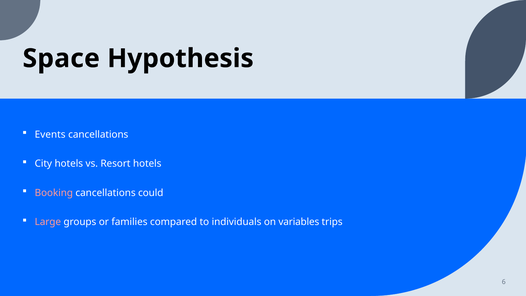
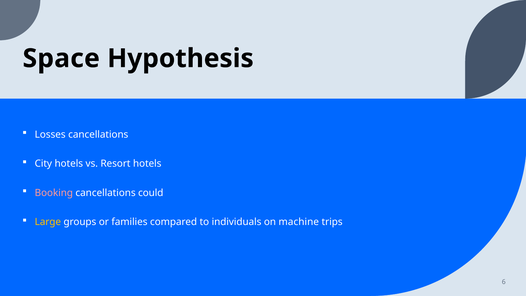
Events: Events -> Losses (50, 134)
Large colour: pink -> yellow (48, 222)
variables: variables -> machine (299, 222)
